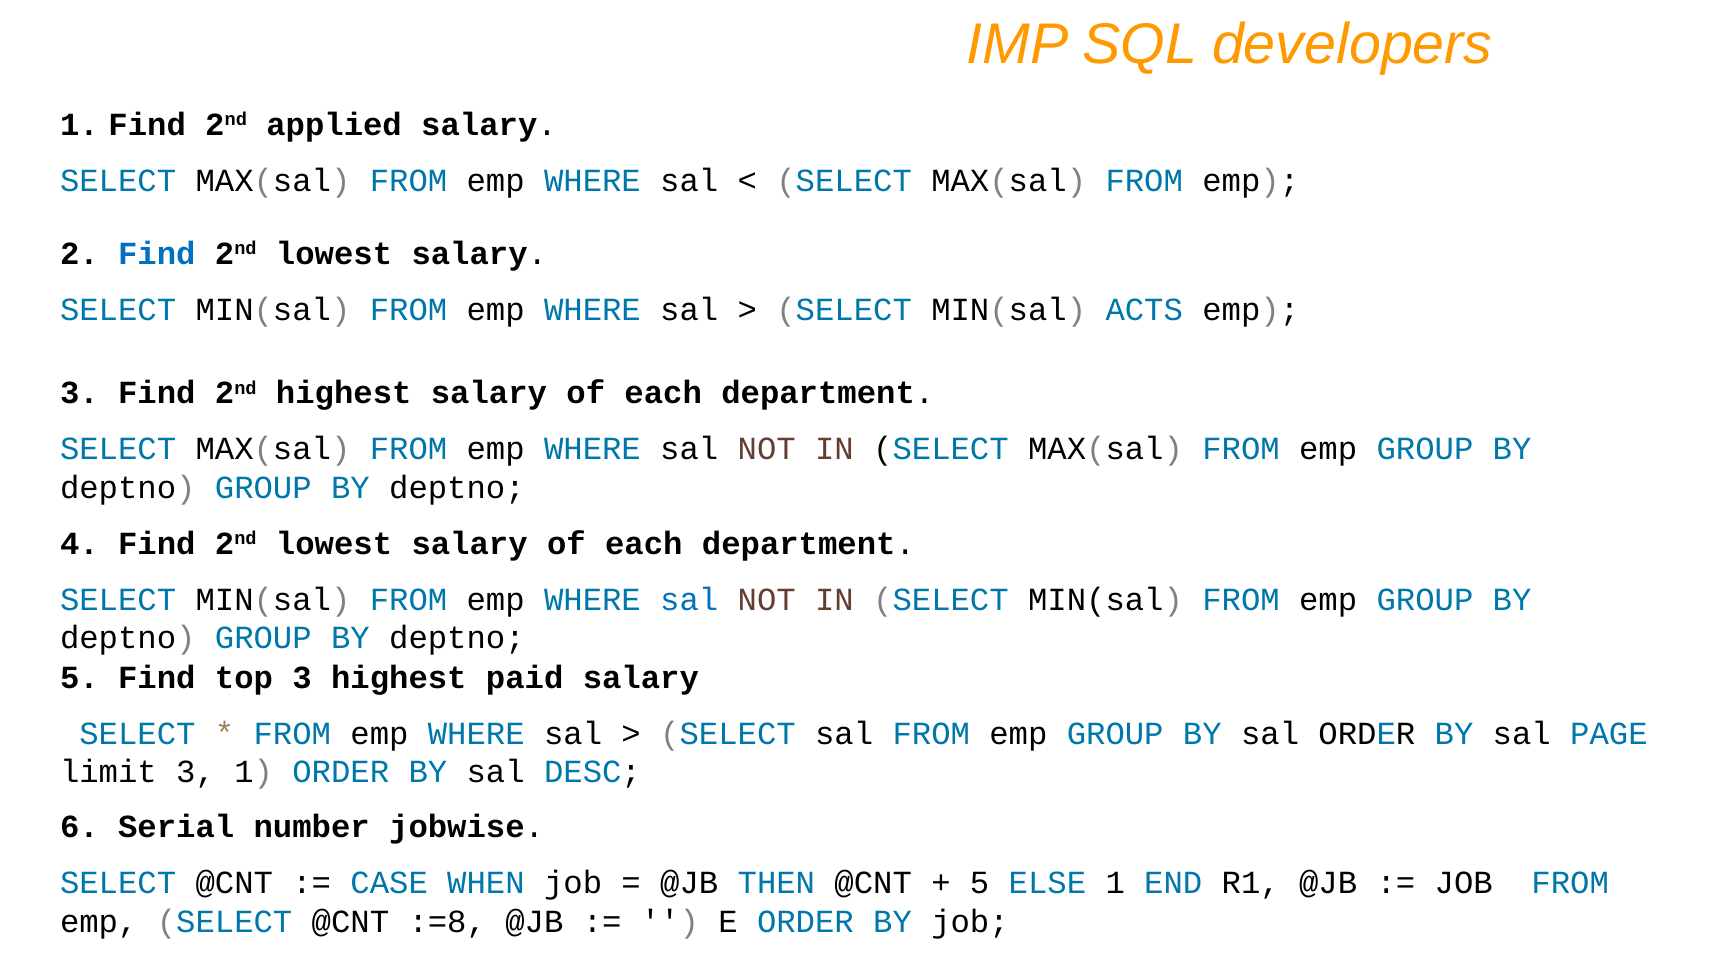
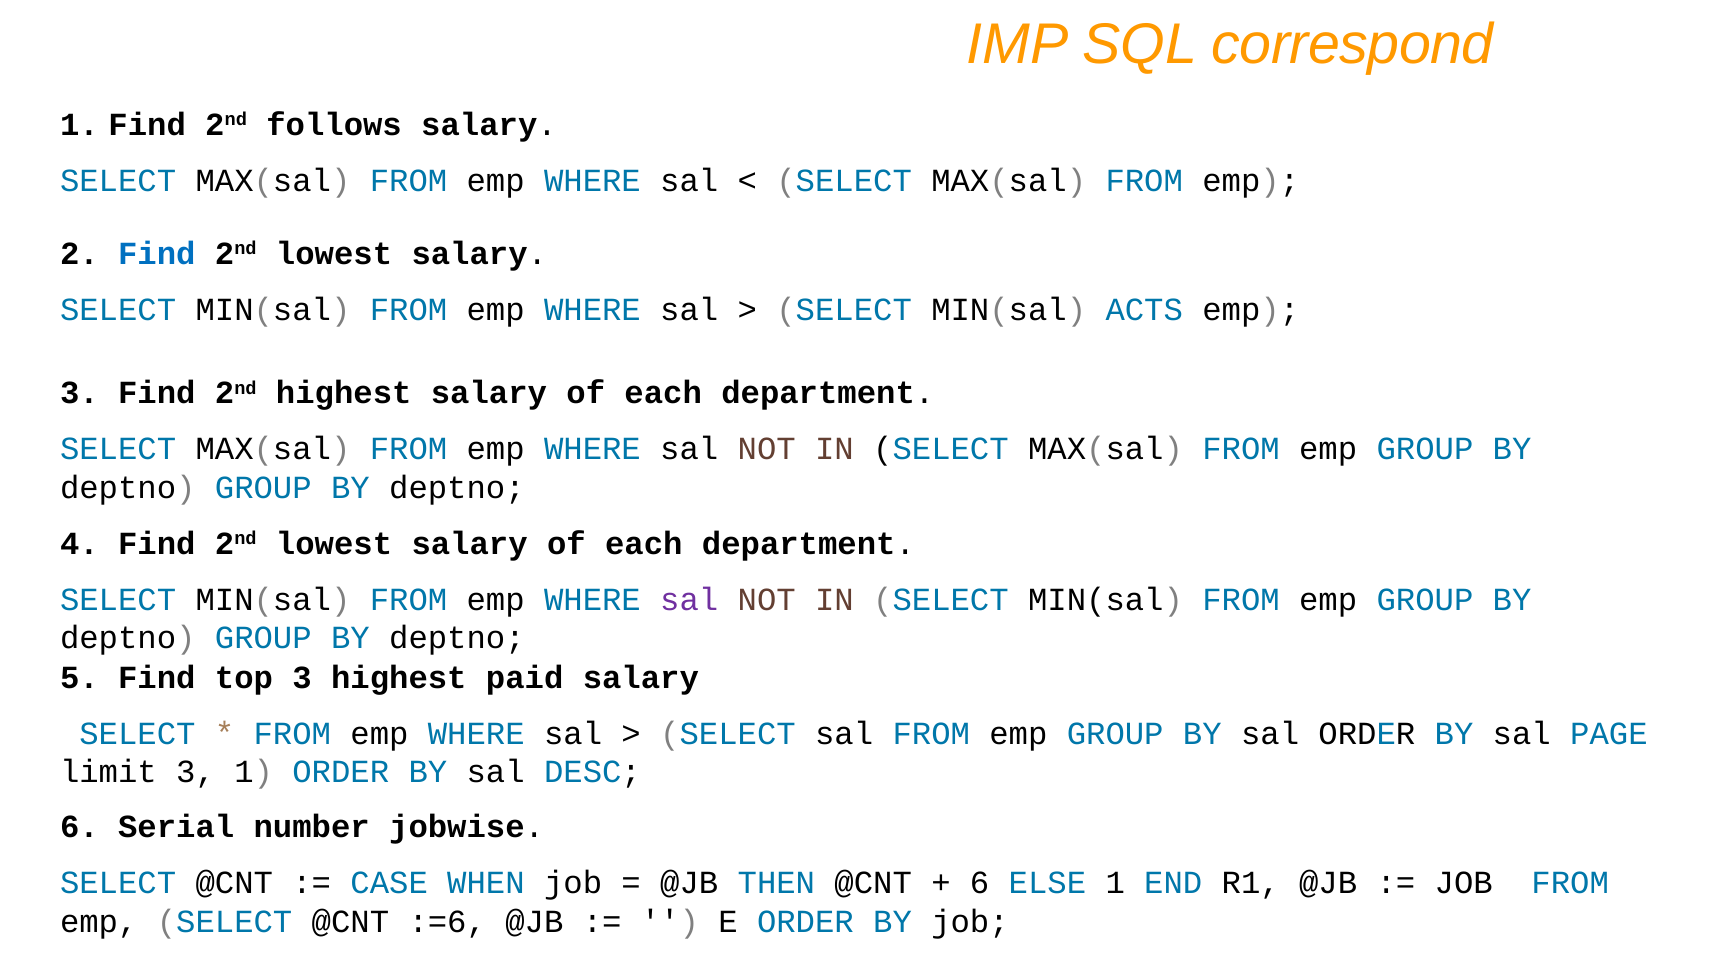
developers: developers -> correspond (1353, 45)
applied: applied -> follows (334, 125)
sal colour: blue -> purple (689, 600)
5: 5 -> 6 (980, 883)
:=8: :=8 -> :=6 (447, 922)
